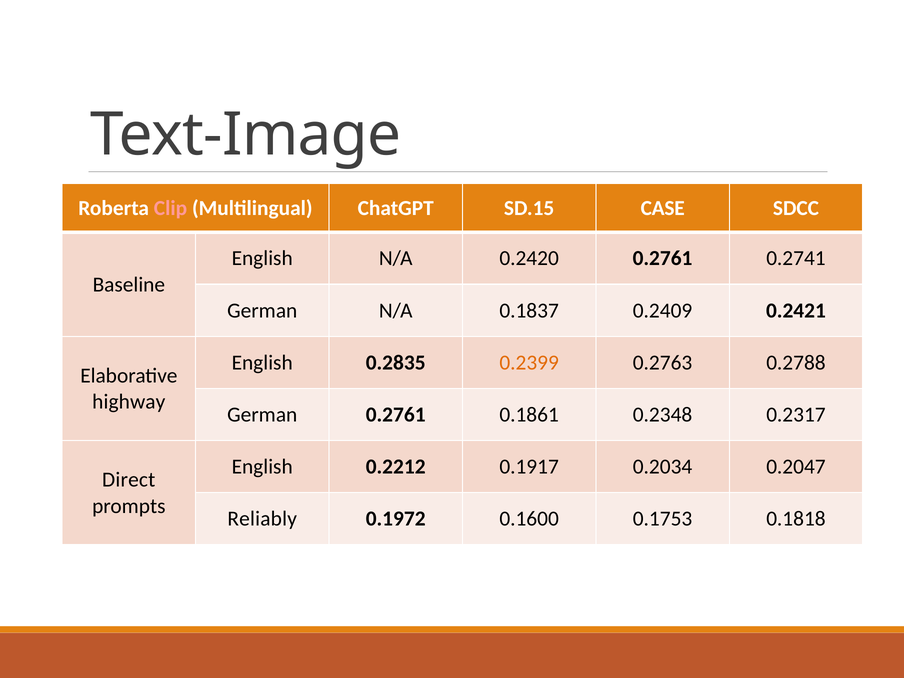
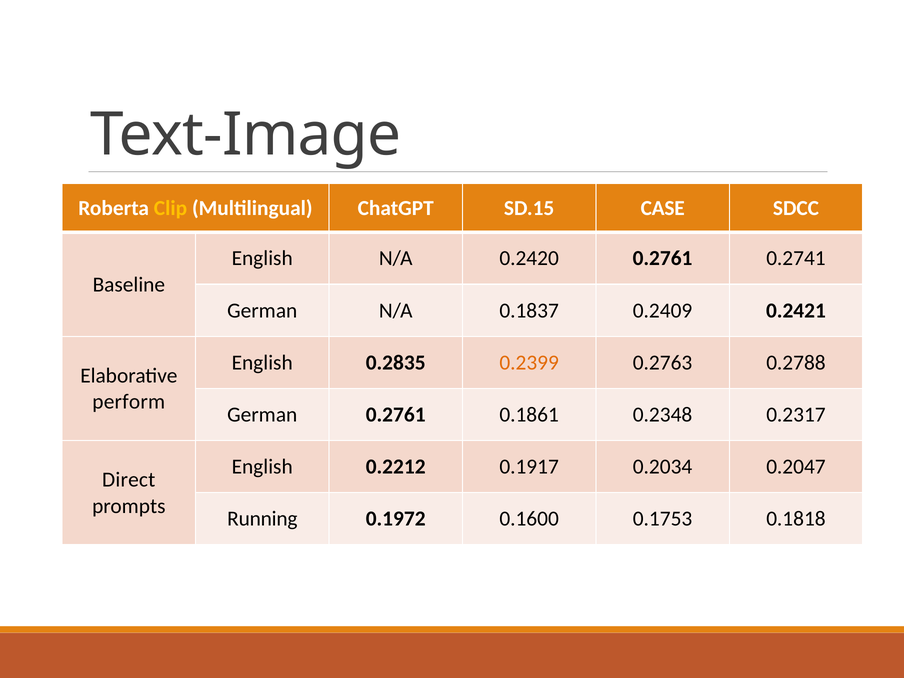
Clip colour: pink -> yellow (170, 208)
highway: highway -> perform (129, 402)
Reliably: Reliably -> Running (262, 519)
